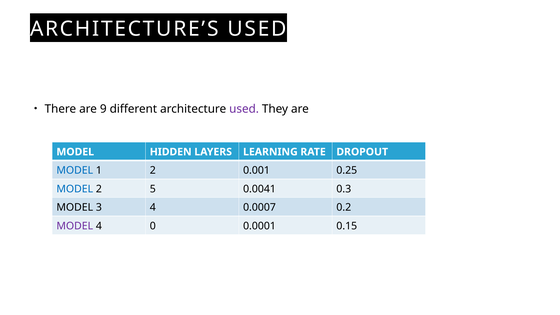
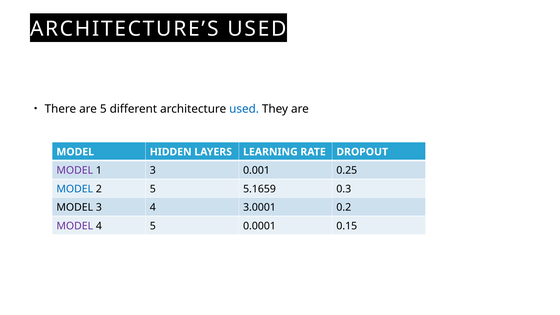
are 9: 9 -> 5 (103, 109)
used colour: purple -> blue (244, 109)
MODEL colour: blue -> purple (75, 170)
1 2: 2 -> 3 (153, 170)
0.0041: 0.0041 -> 5.1659 (259, 189)
0.0007: 0.0007 -> 3.0001 (259, 207)
4 0: 0 -> 5 (153, 226)
